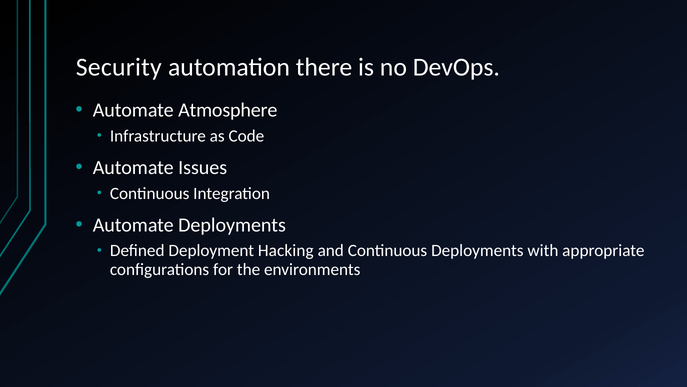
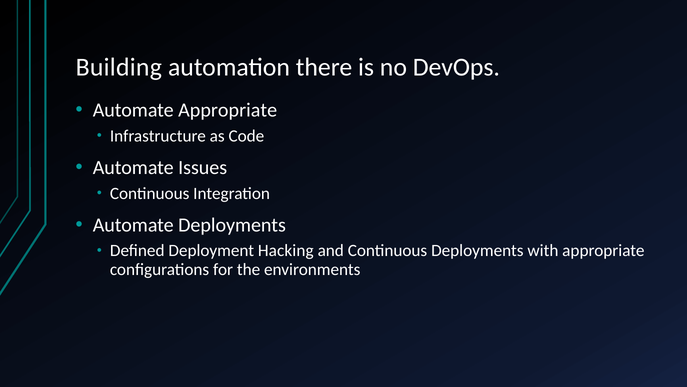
Security: Security -> Building (119, 67)
Automate Atmosphere: Atmosphere -> Appropriate (228, 110)
